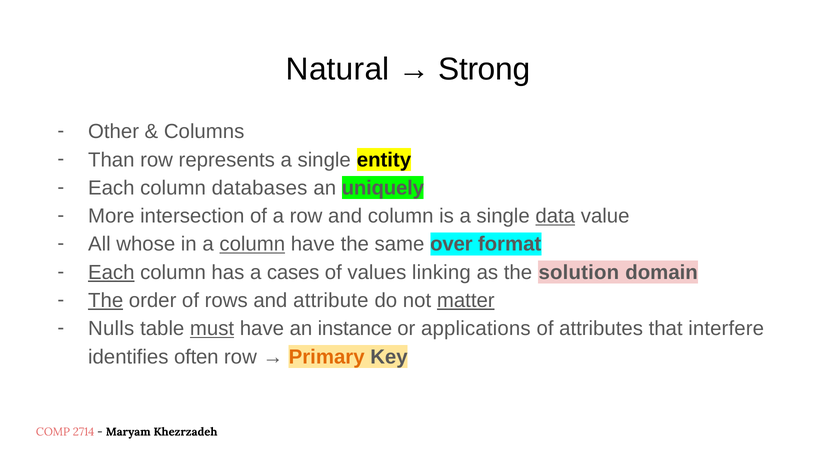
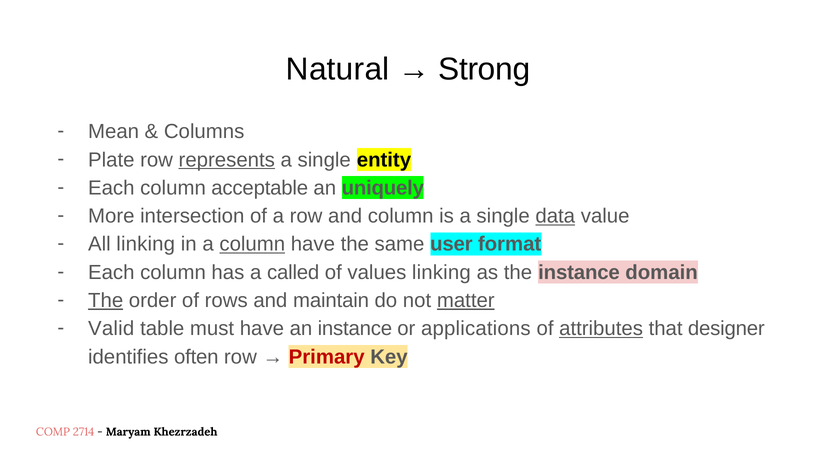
Other: Other -> Mean (114, 132)
Than: Than -> Plate (111, 160)
represents underline: none -> present (227, 160)
databases: databases -> acceptable (260, 188)
All whose: whose -> linking (146, 244)
over: over -> user (451, 244)
Each underline: present -> none (111, 272)
cases: cases -> called (293, 272)
the solution: solution -> instance (579, 272)
attribute: attribute -> maintain (331, 301)
Nulls: Nulls -> Valid (111, 329)
must underline: present -> none (212, 329)
attributes underline: none -> present (601, 329)
interfere: interfere -> designer (726, 329)
Primary colour: orange -> red (327, 357)
